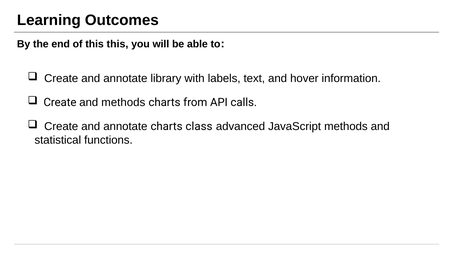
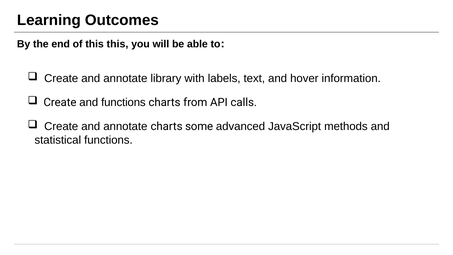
and methods: methods -> functions (123, 102)
class: class -> some (199, 126)
